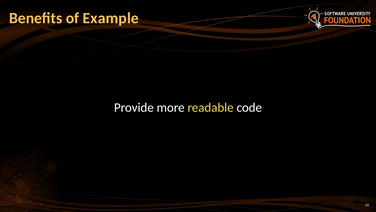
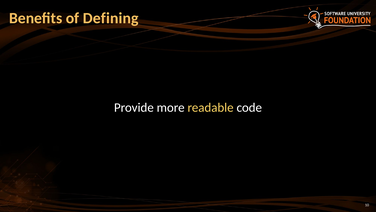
Example: Example -> Defining (111, 18)
